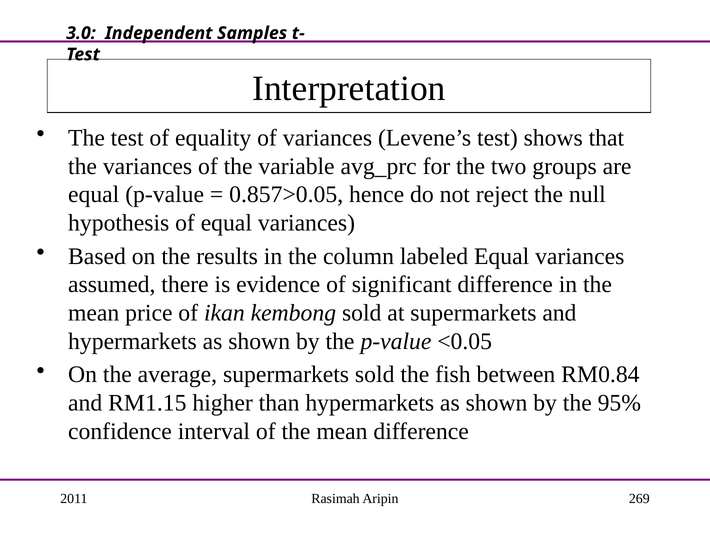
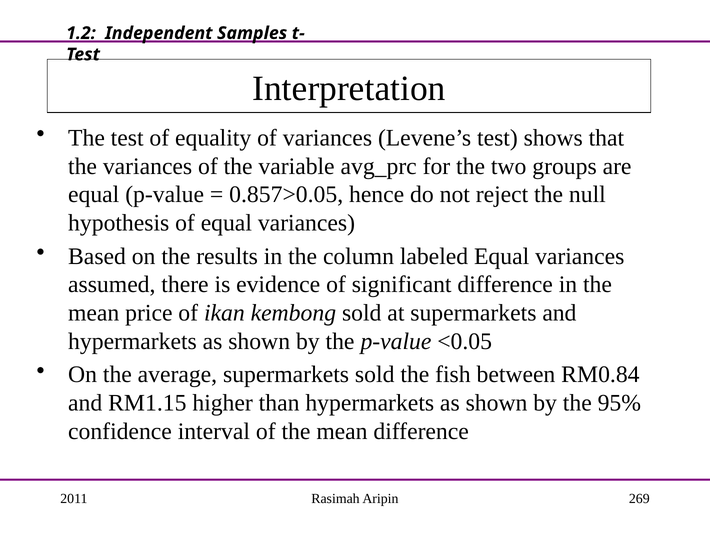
3.0: 3.0 -> 1.2 (81, 33)
